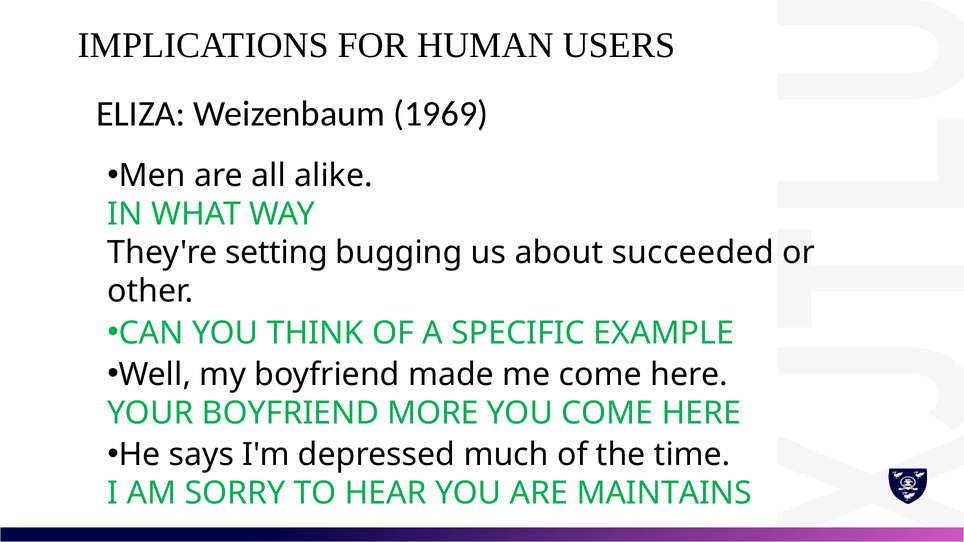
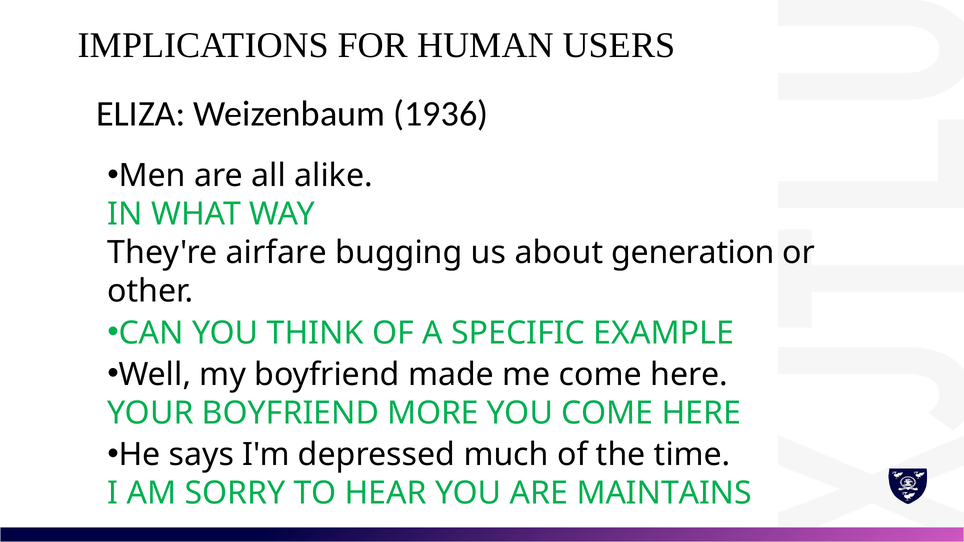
1969: 1969 -> 1936 (441, 114)
setting: setting -> airfare (276, 253)
succeeded: succeeded -> generation (693, 253)
